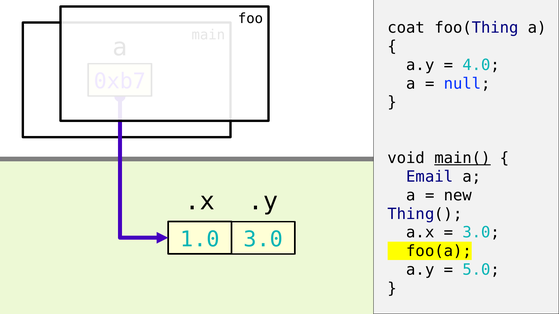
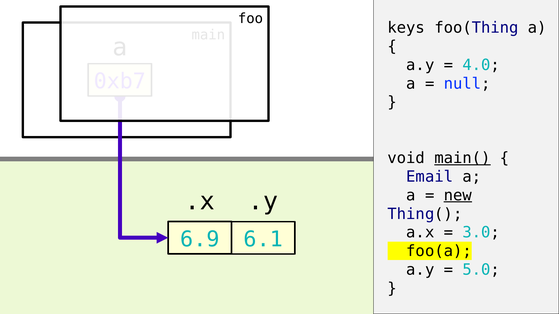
coat: coat -> keys (406, 28)
new underline: none -> present (458, 196)
1.0: 1.0 -> 6.9 (200, 240)
3.0: 3.0 -> 6.1 (263, 240)
